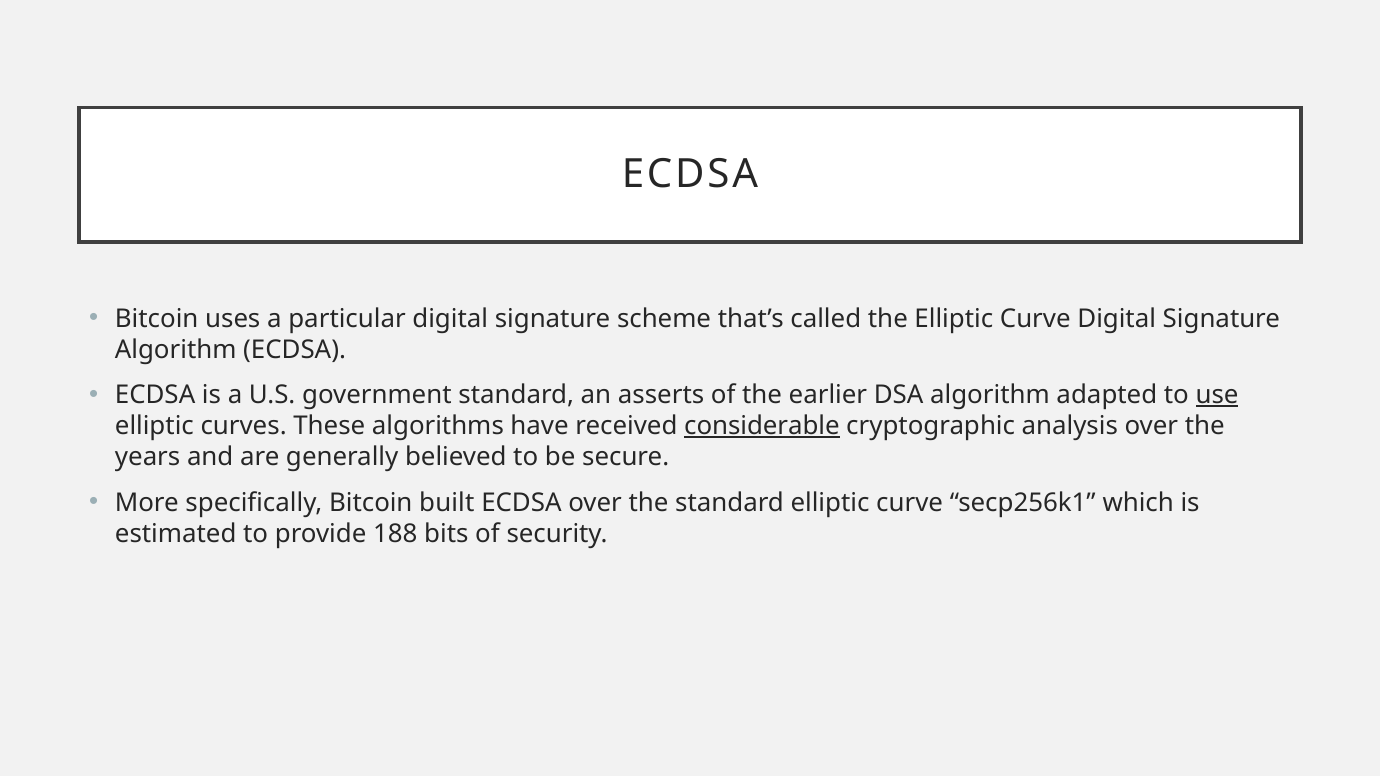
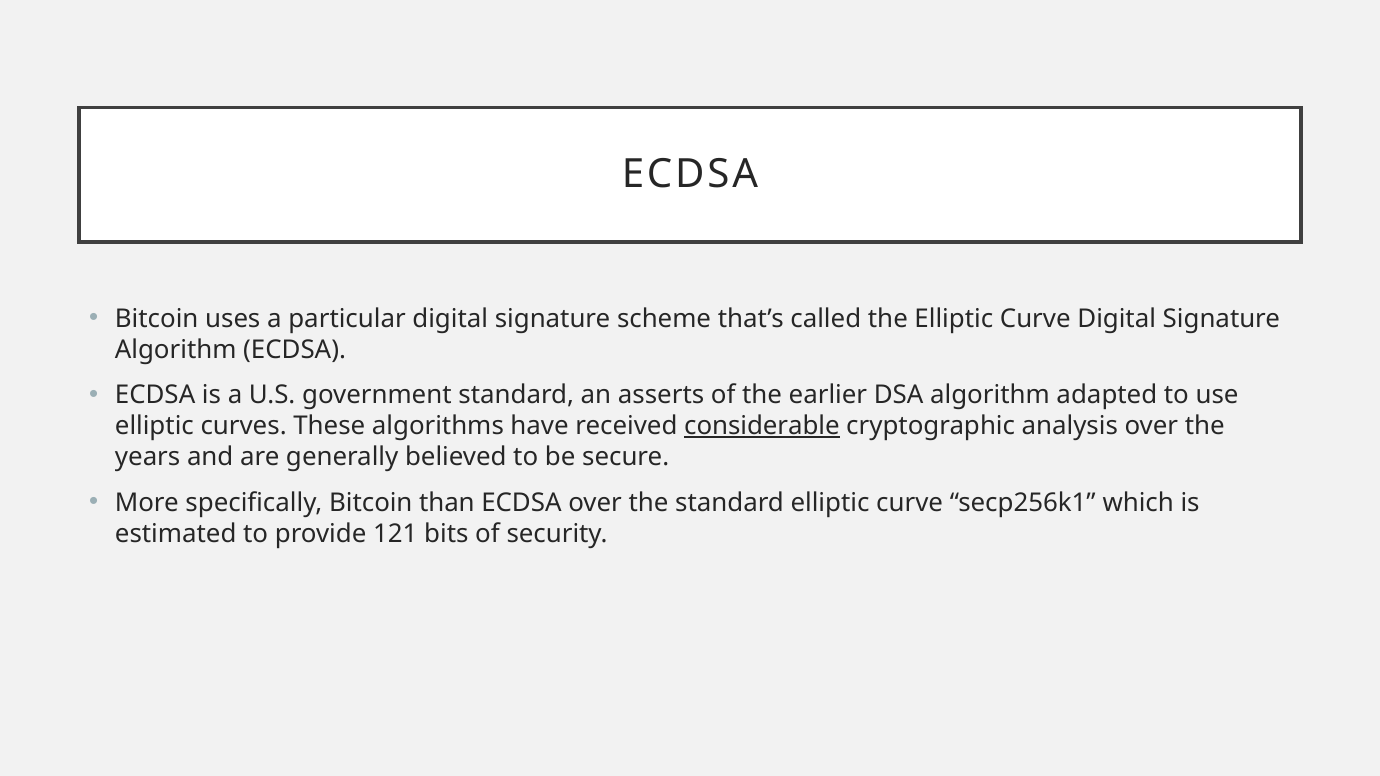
use underline: present -> none (1217, 395)
built: built -> than (447, 503)
188: 188 -> 121 (395, 534)
